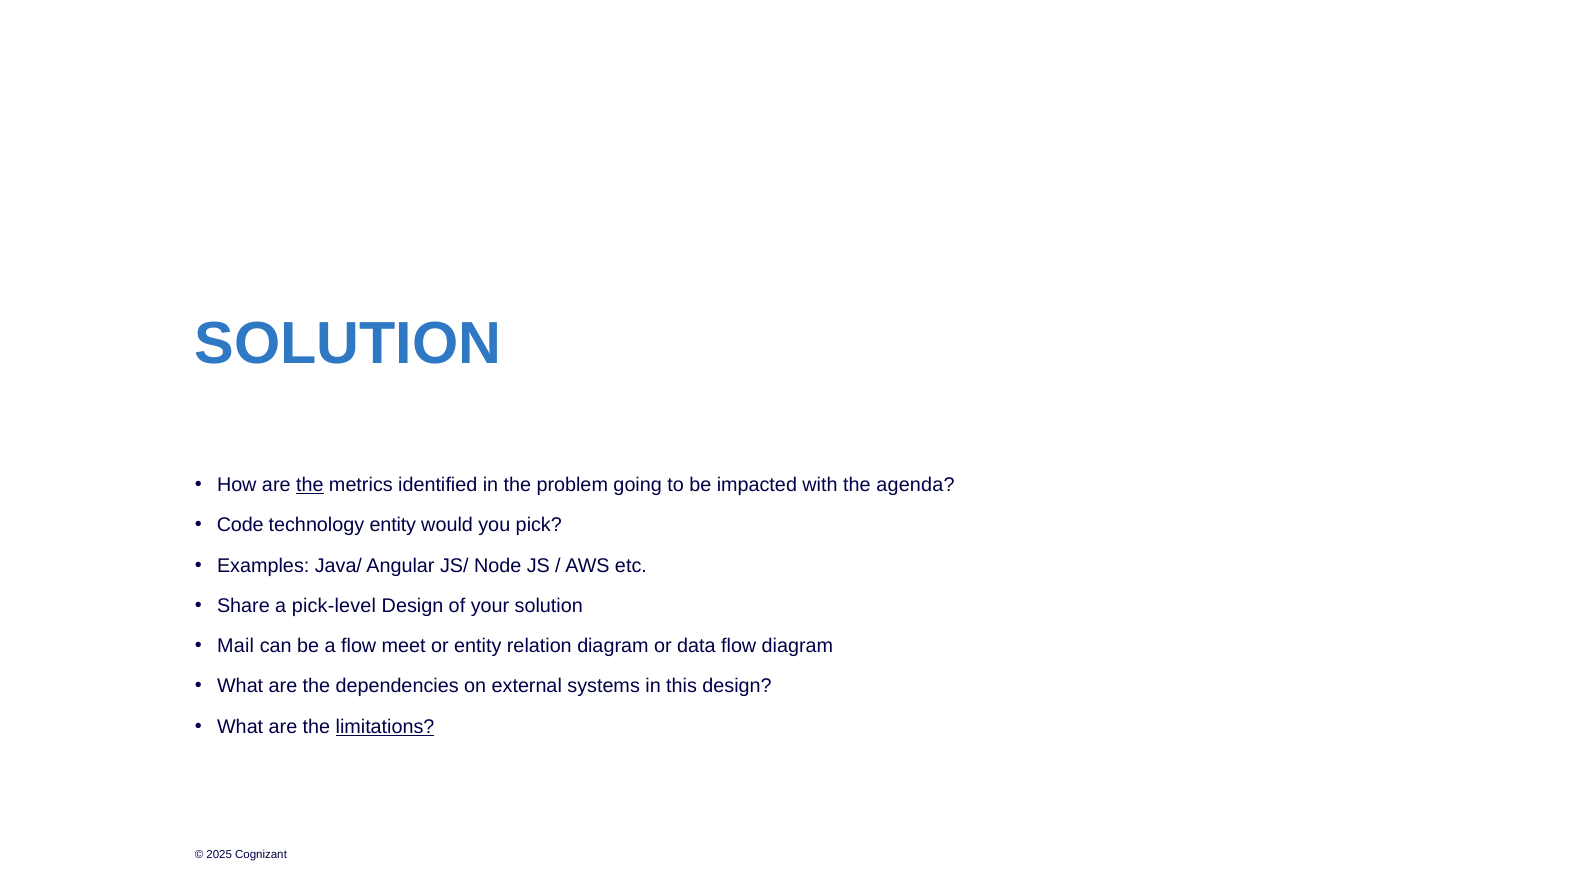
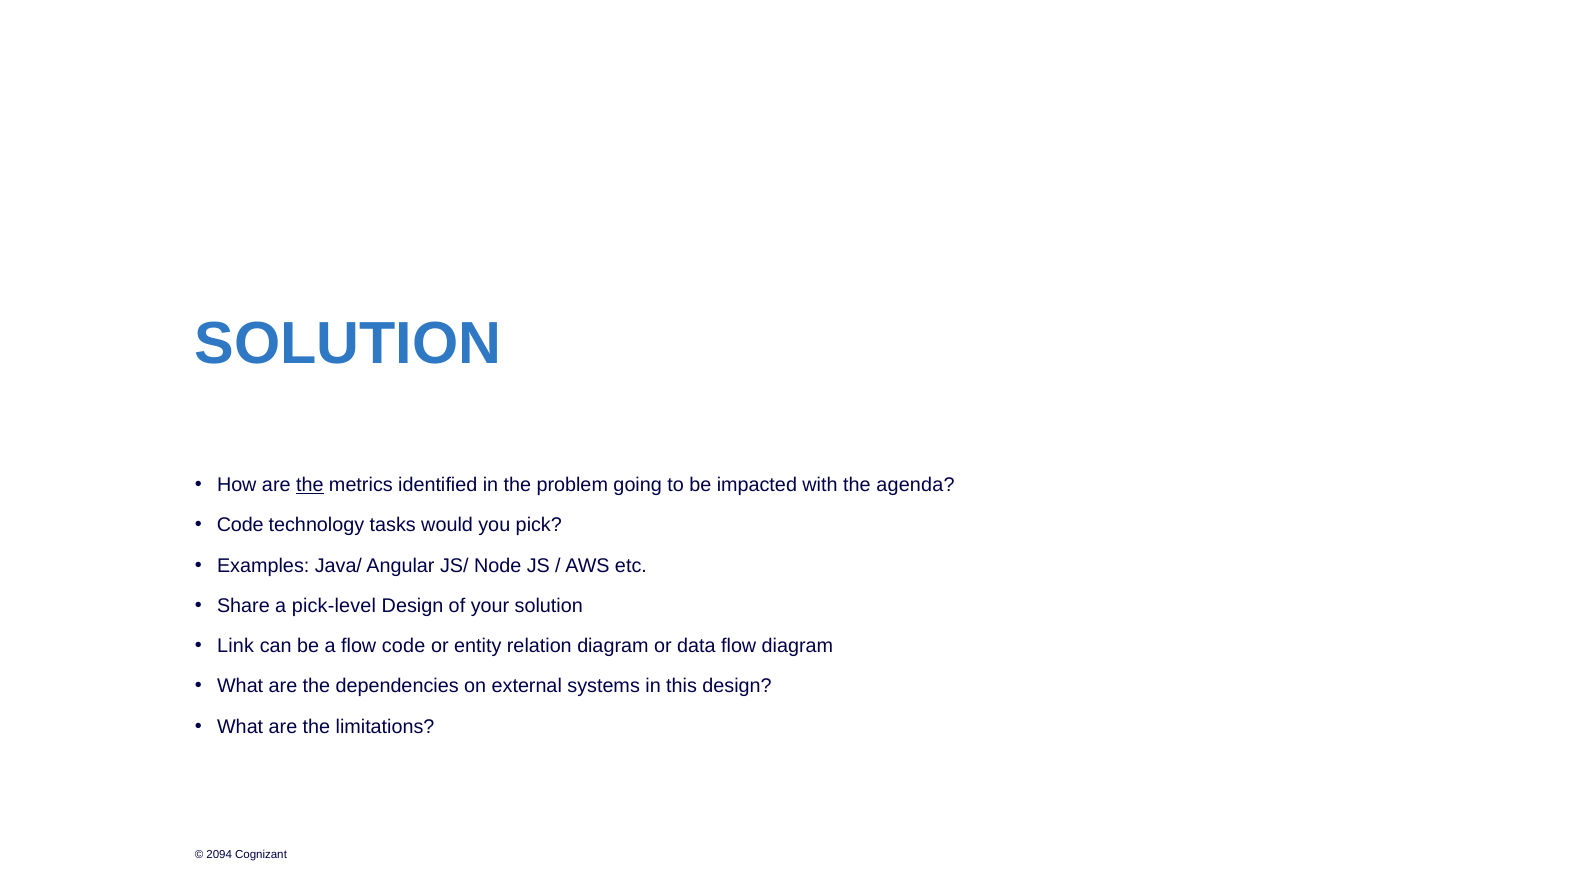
technology entity: entity -> tasks (393, 525)
Mail: Mail -> Link (236, 646)
flow meet: meet -> code (404, 646)
limitations underline: present -> none (385, 727)
2025: 2025 -> 2094 (219, 855)
